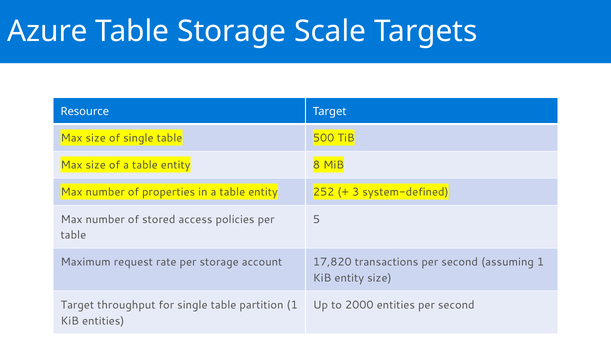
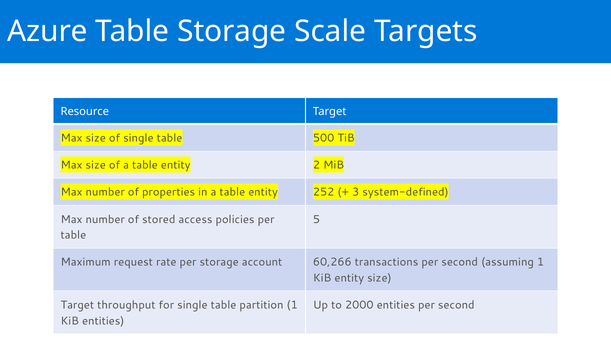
8: 8 -> 2 (317, 166)
17,820: 17,820 -> 60,266 (332, 263)
